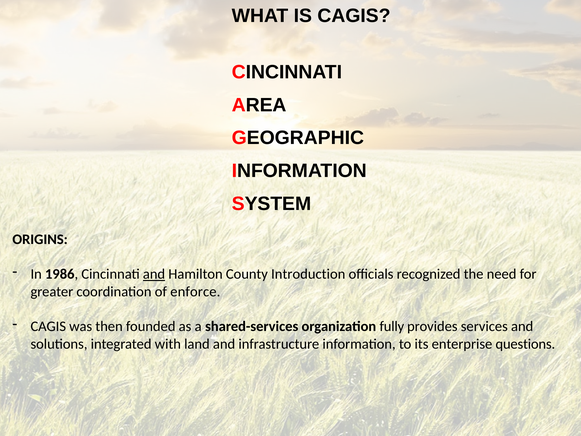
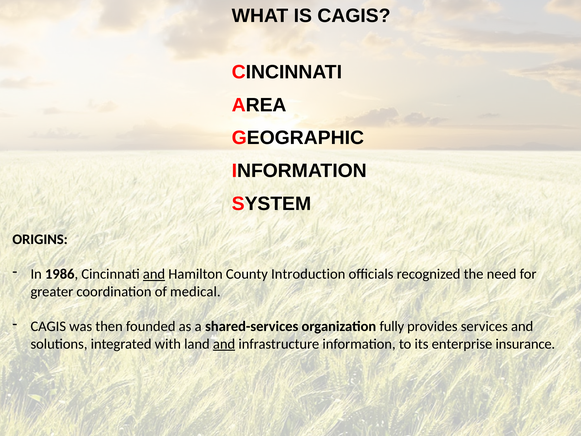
enforce: enforce -> medical (195, 291)
and underline: none -> present (224, 344)
questions: questions -> insurance (525, 344)
